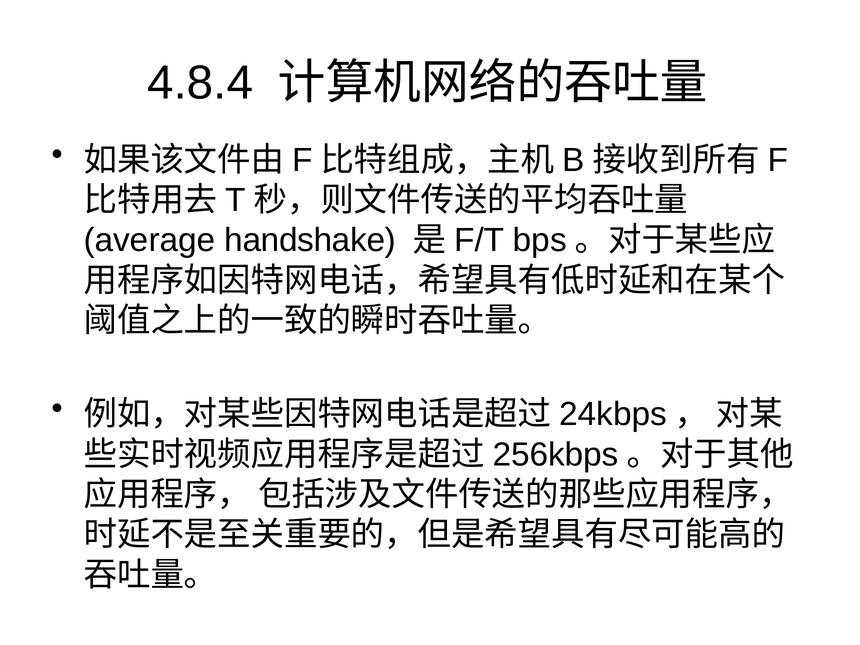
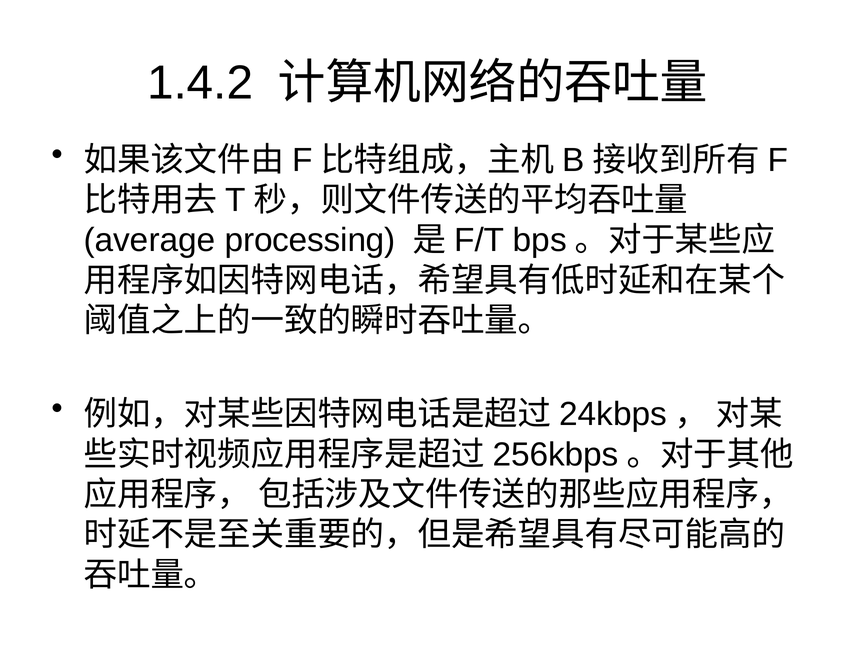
4.8.4: 4.8.4 -> 1.4.2 (200, 83)
handshake: handshake -> processing (310, 240)
